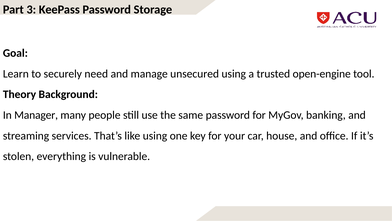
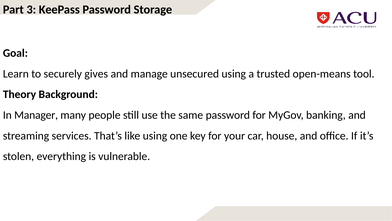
need: need -> gives (96, 74)
open-engine: open-engine -> open-means (322, 74)
